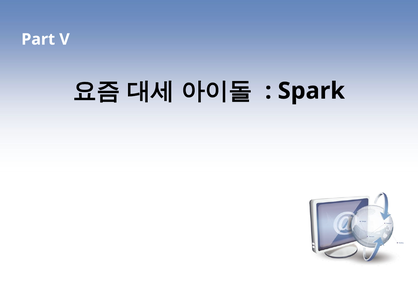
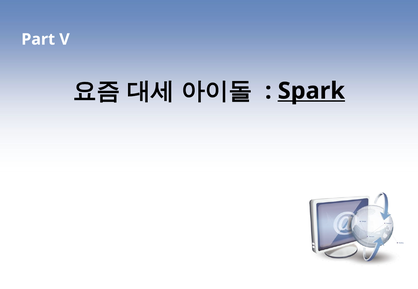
Spark underline: none -> present (311, 91)
